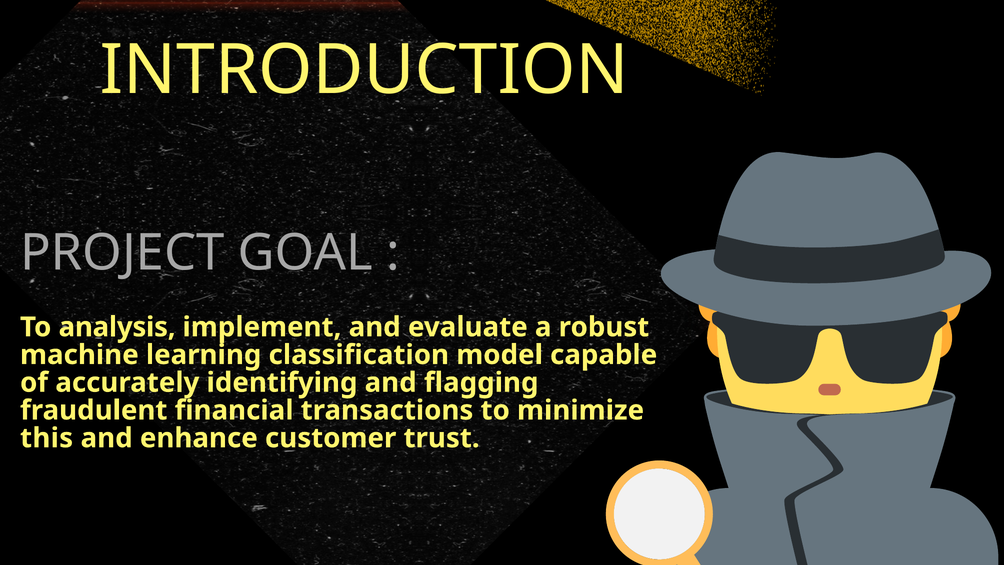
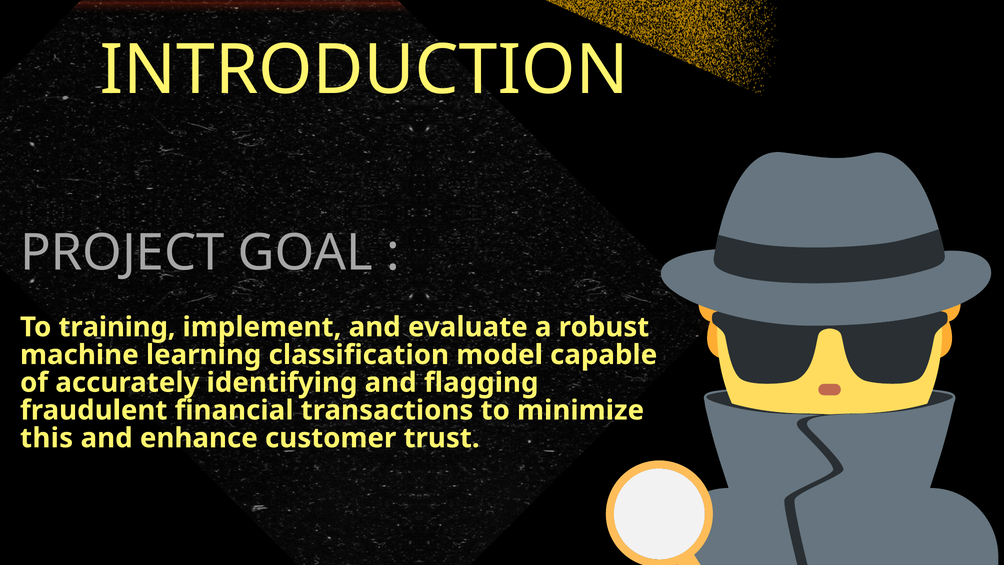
analysis: analysis -> training (117, 327)
